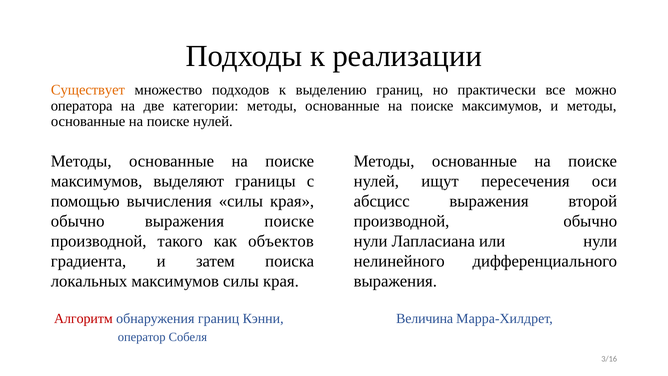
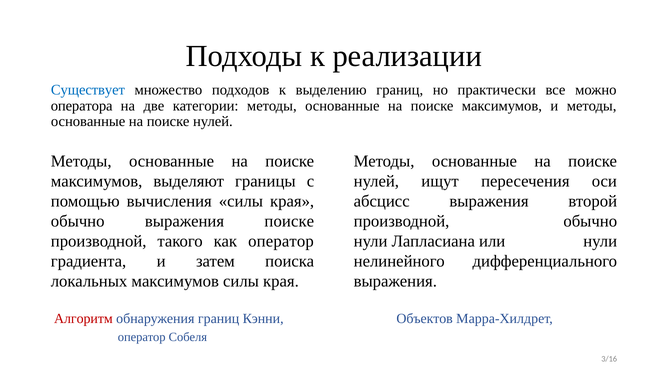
Существует colour: orange -> blue (88, 90)
как объектов: объектов -> оператор (281, 241)
Величина: Величина -> Объектов (425, 319)
